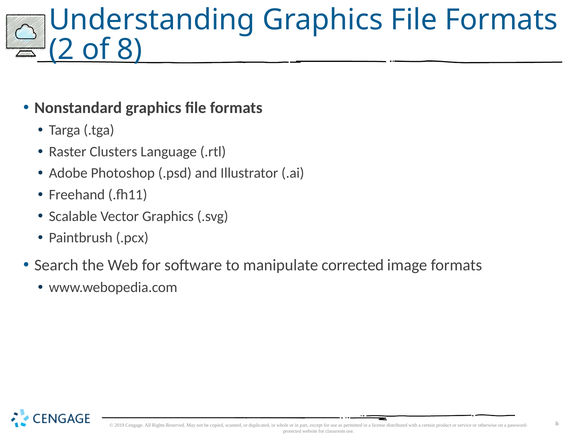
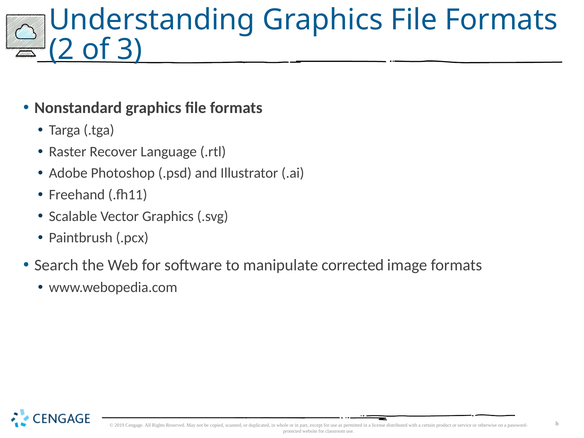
of 8: 8 -> 3 (130, 50)
Clusters: Clusters -> Recover (113, 152)
